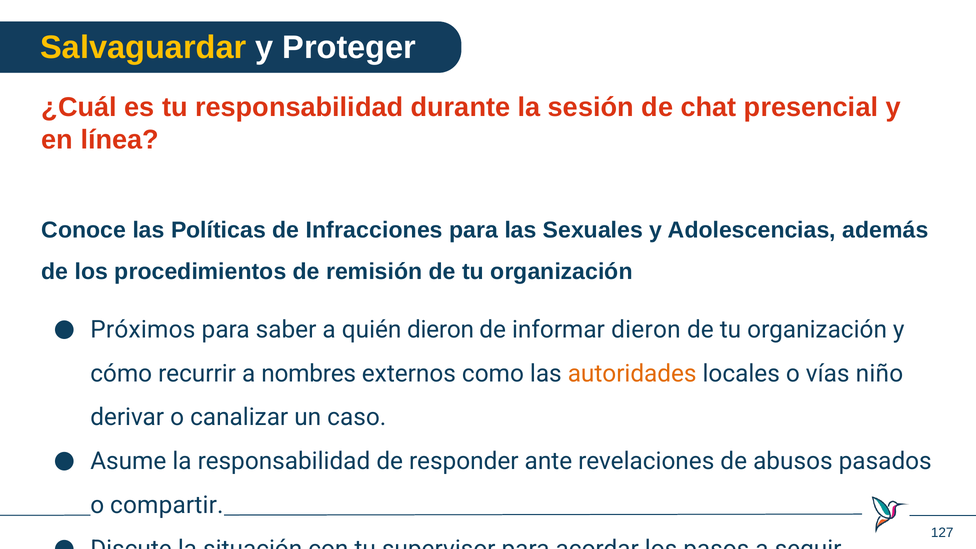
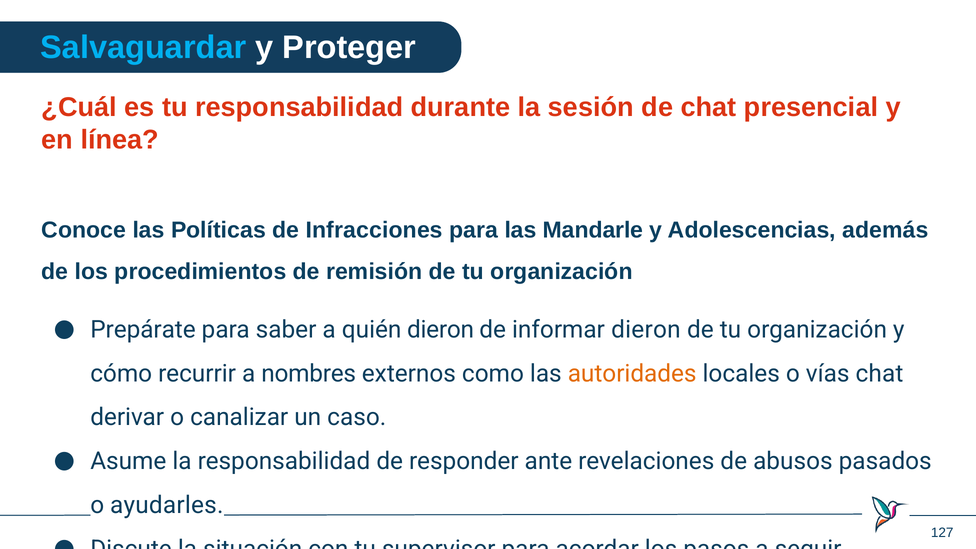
Salvaguardar colour: yellow -> light blue (143, 48)
Sexuales: Sexuales -> Mandarle (593, 230)
Próximos: Próximos -> Prepárate (143, 330)
vías niño: niño -> chat (879, 373)
compartir: compartir -> ayudarles (167, 505)
